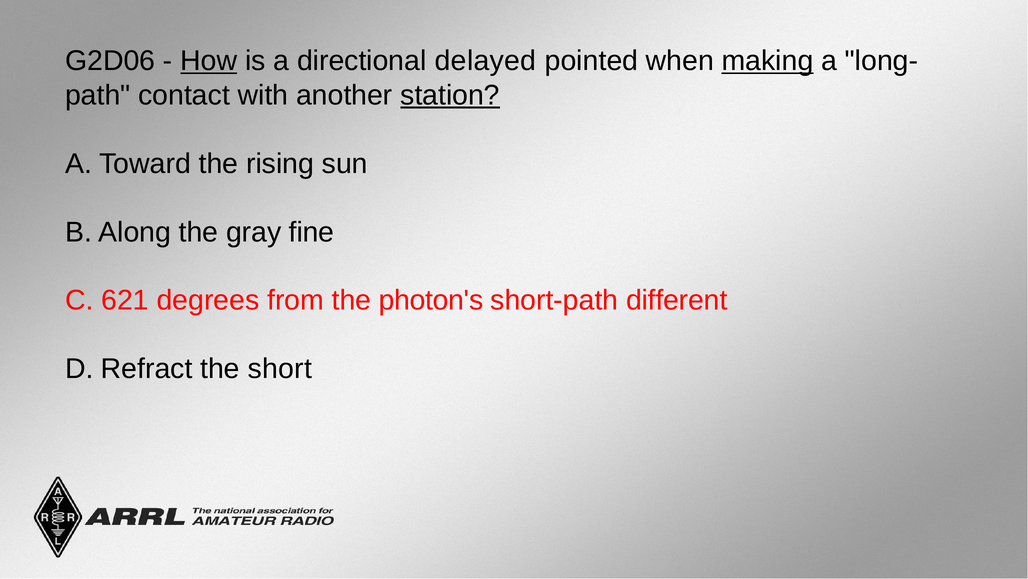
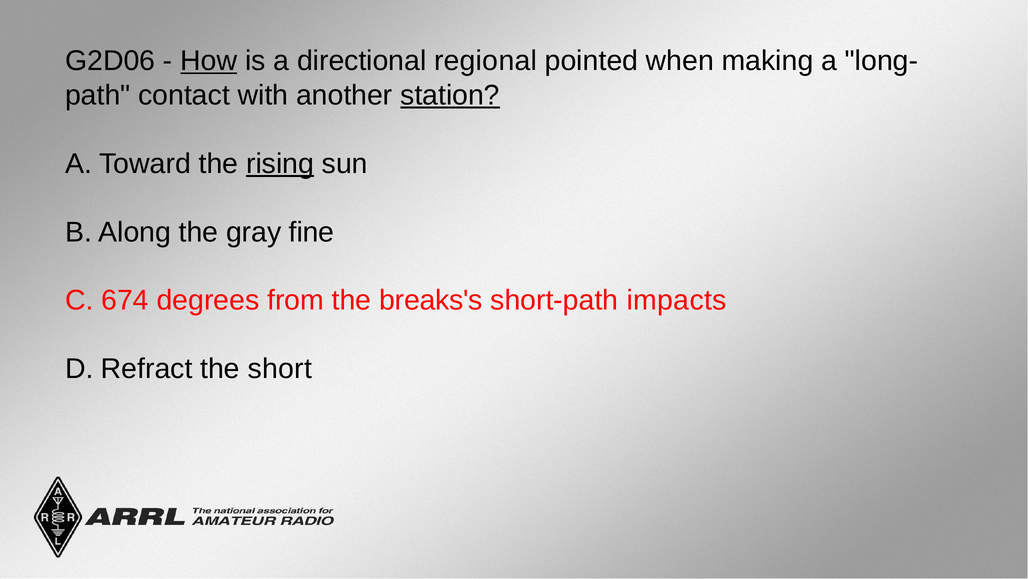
delayed: delayed -> regional (486, 61)
making underline: present -> none (768, 61)
rising underline: none -> present (280, 163)
621: 621 -> 674 (125, 300)
photon's: photon's -> breaks's (431, 300)
different: different -> impacts (677, 300)
